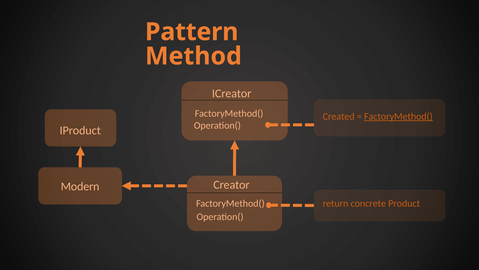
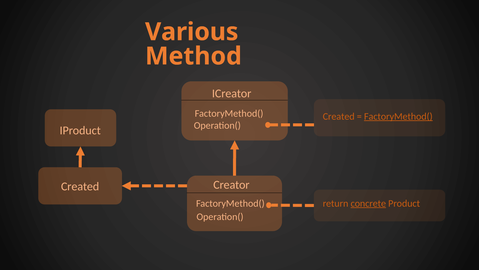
Pattern: Pattern -> Various (192, 32)
Modern: Modern -> Created (80, 186)
concrete underline: none -> present (368, 203)
